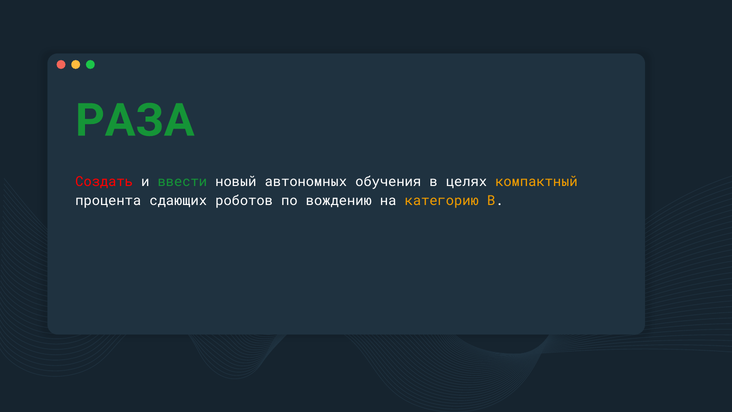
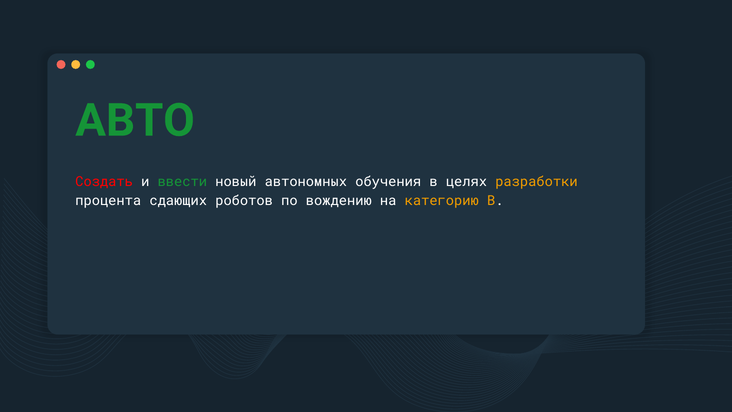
РАЗА: РАЗА -> АВТО (135, 121)
компактный: компактный -> разработки (536, 182)
